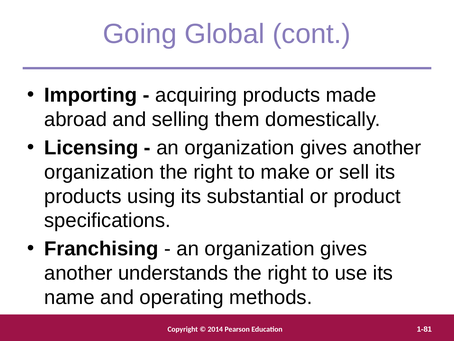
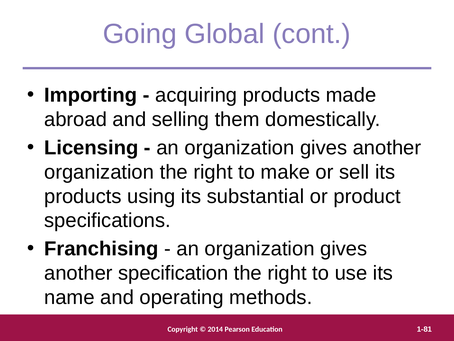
understands: understands -> specification (173, 273)
